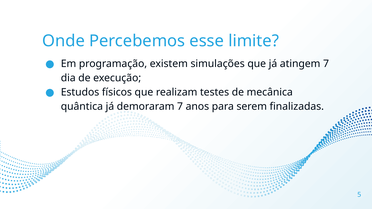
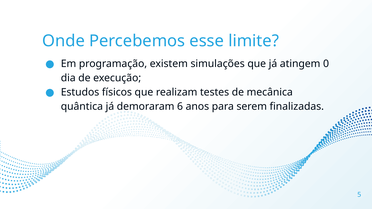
atingem 7: 7 -> 0 (326, 64)
demoraram 7: 7 -> 6 (180, 107)
